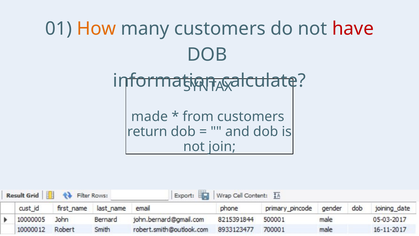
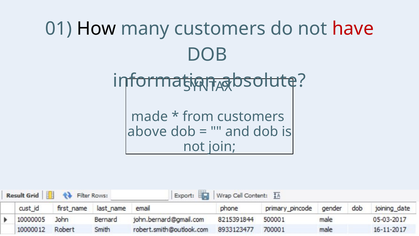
How colour: orange -> black (96, 29)
calculate: calculate -> absolute (264, 81)
return: return -> above (147, 131)
